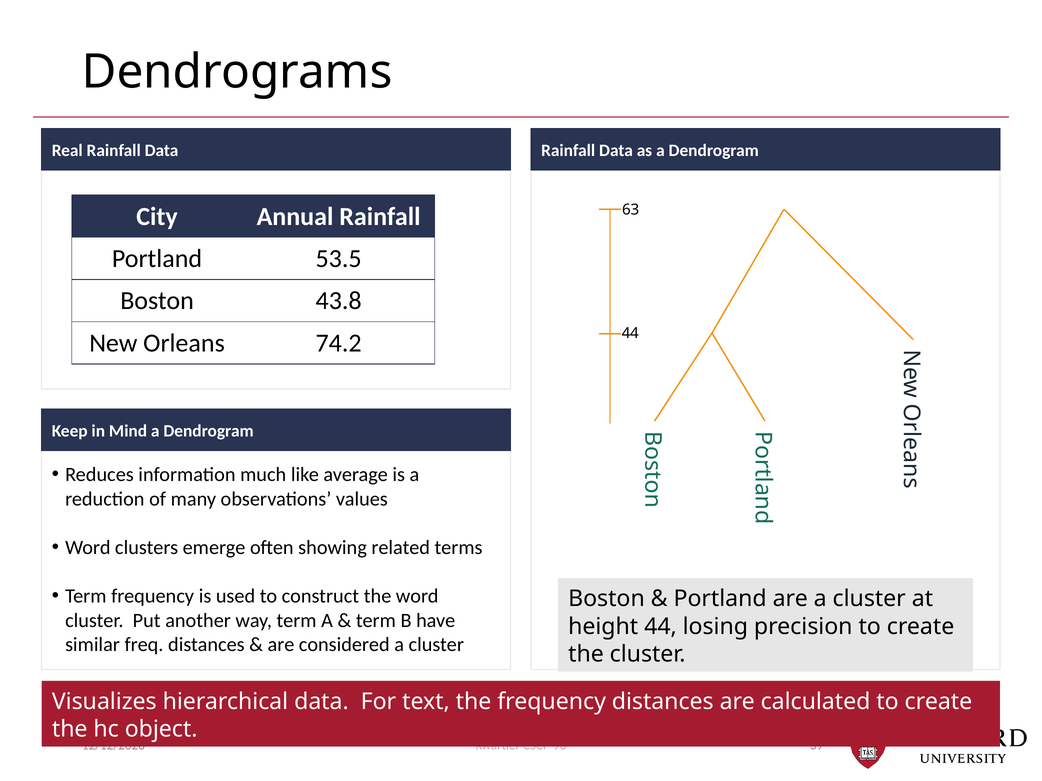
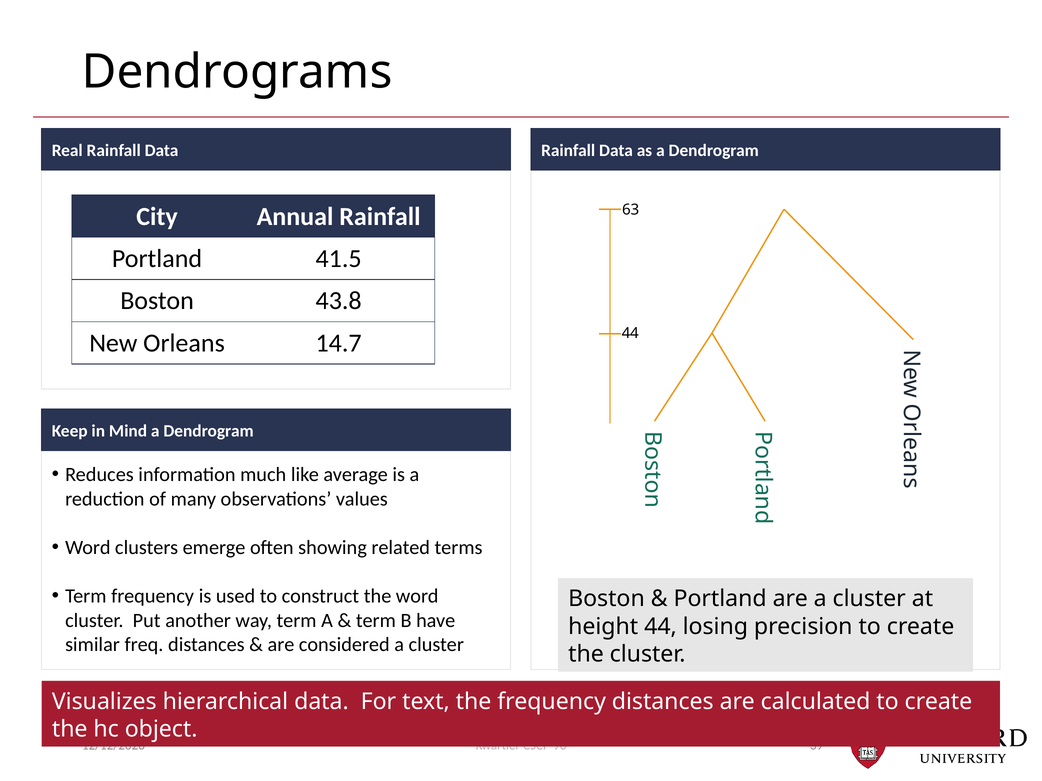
53.5: 53.5 -> 41.5 (339, 259)
74.2: 74.2 -> 14.7 (339, 343)
